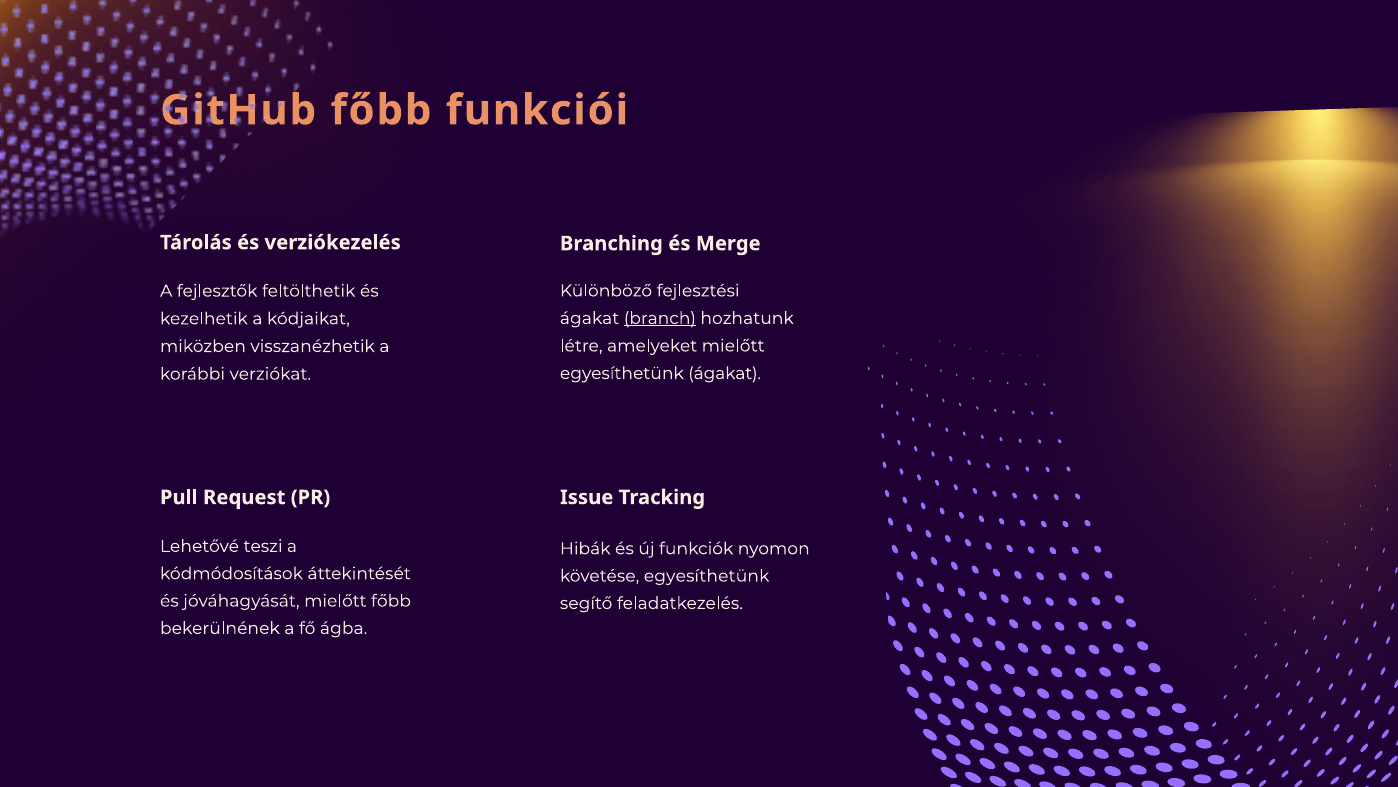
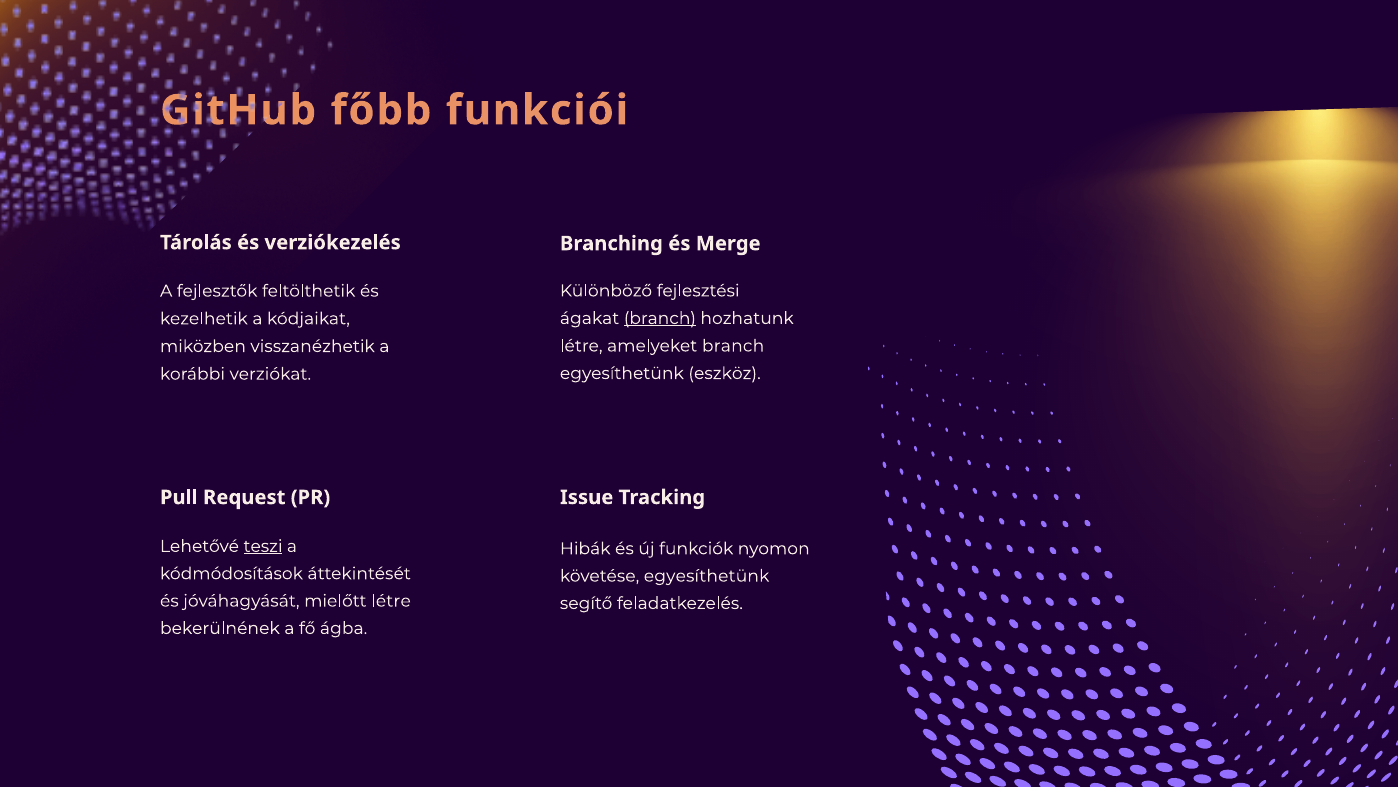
amelyeket mielőtt: mielőtt -> branch (733, 346)
egyesíthetünk ágakat: ágakat -> eszköz (725, 373)
teszi underline: none -> present (263, 546)
mielőtt főbb: főbb -> létre (391, 600)
